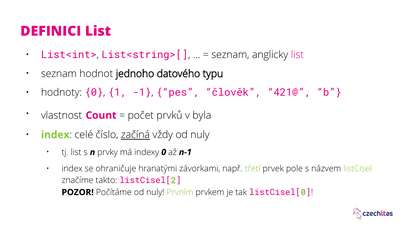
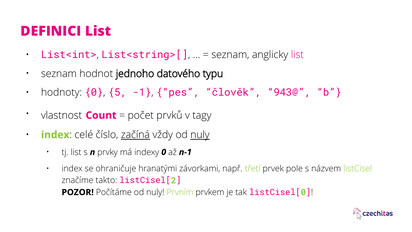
1: 1 -> 5 (117, 92)
421@: 421@ -> 943@ (289, 92)
byla: byla -> tagy (202, 115)
nuly underline: none -> present (200, 135)
